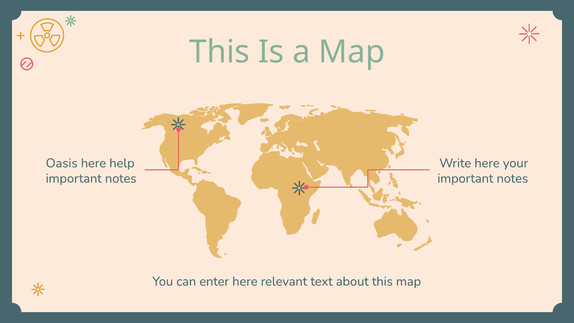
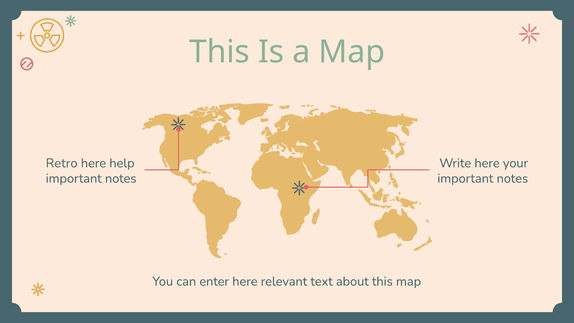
Oasis: Oasis -> Retro (62, 163)
